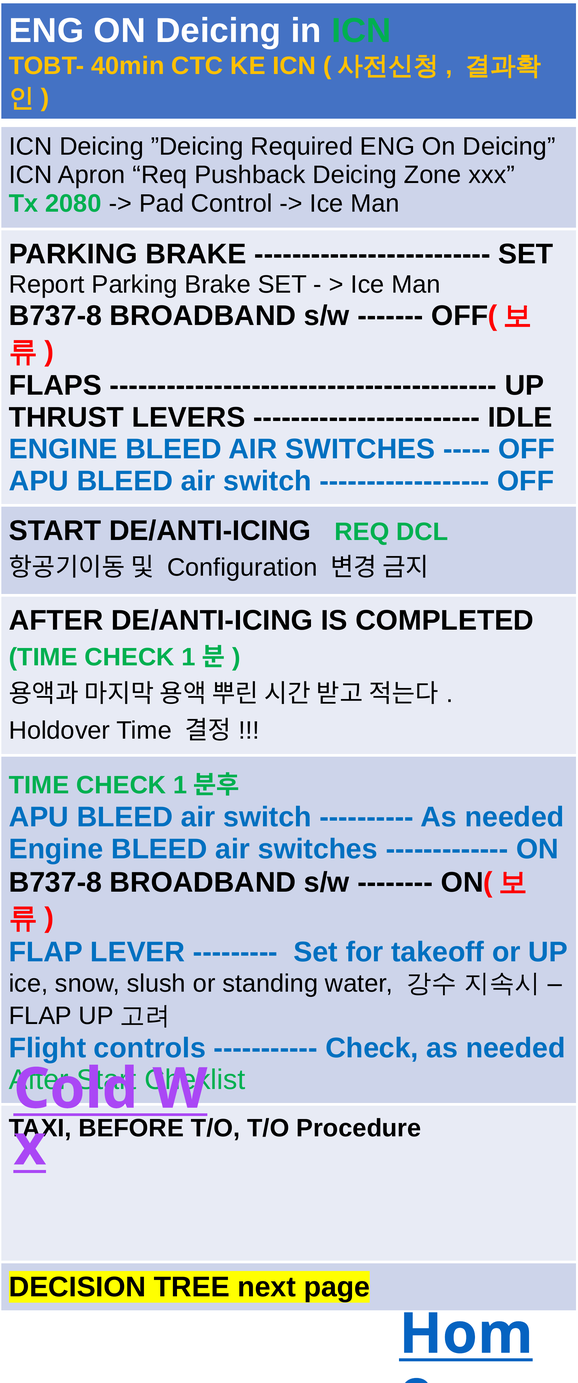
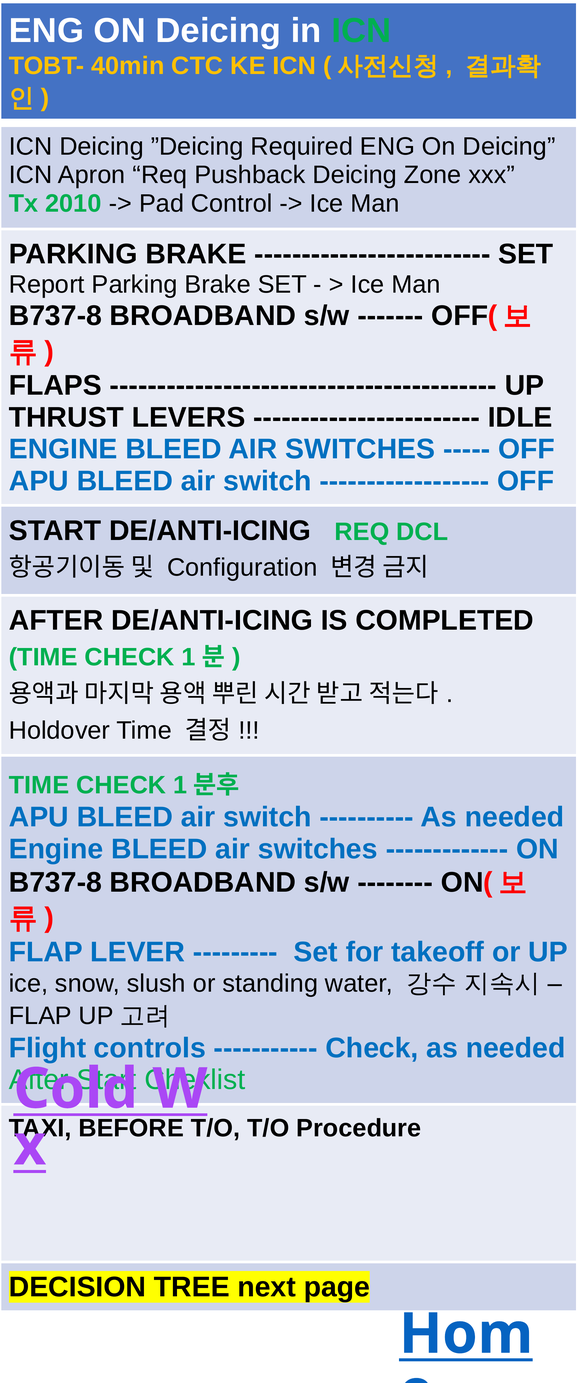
2080: 2080 -> 2010 (73, 203)
